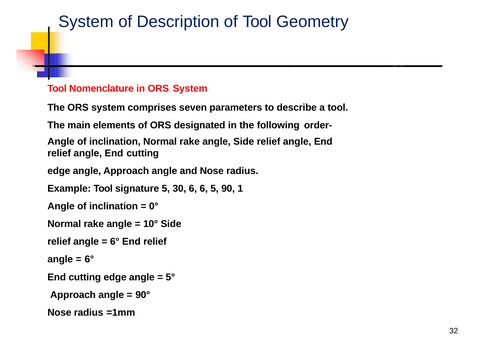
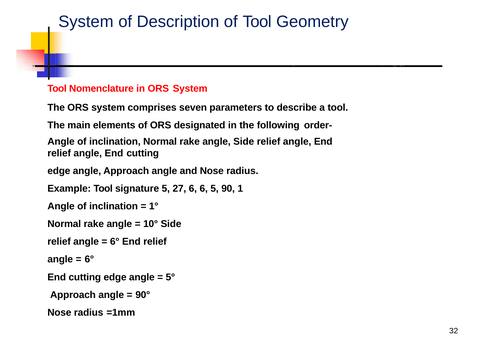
30: 30 -> 27 (179, 189)
0°: 0° -> 1° (154, 206)
